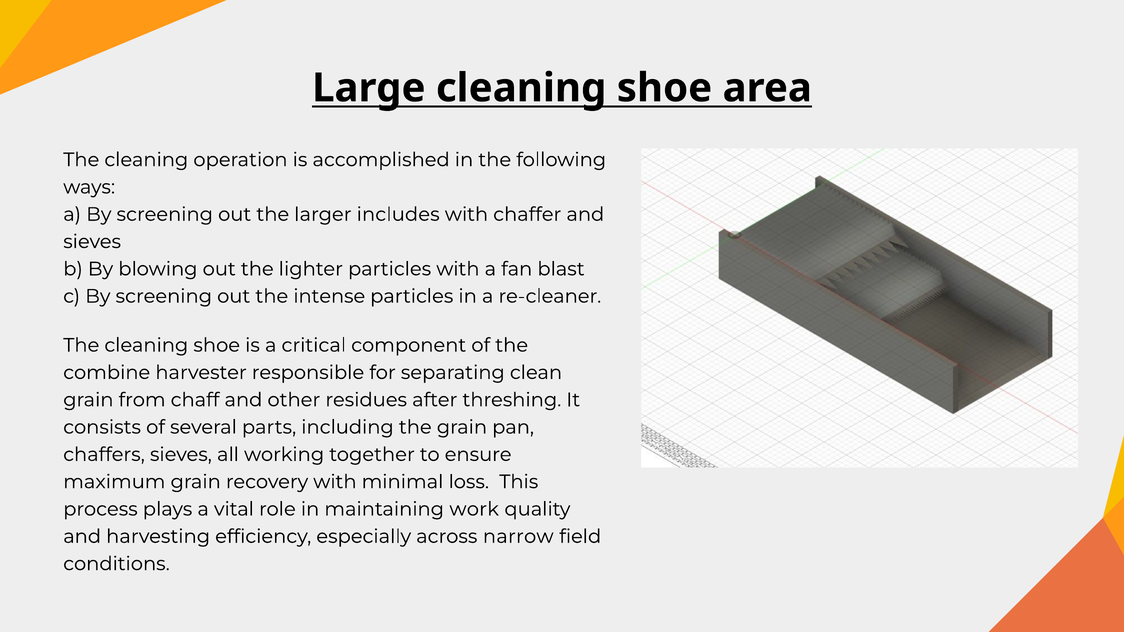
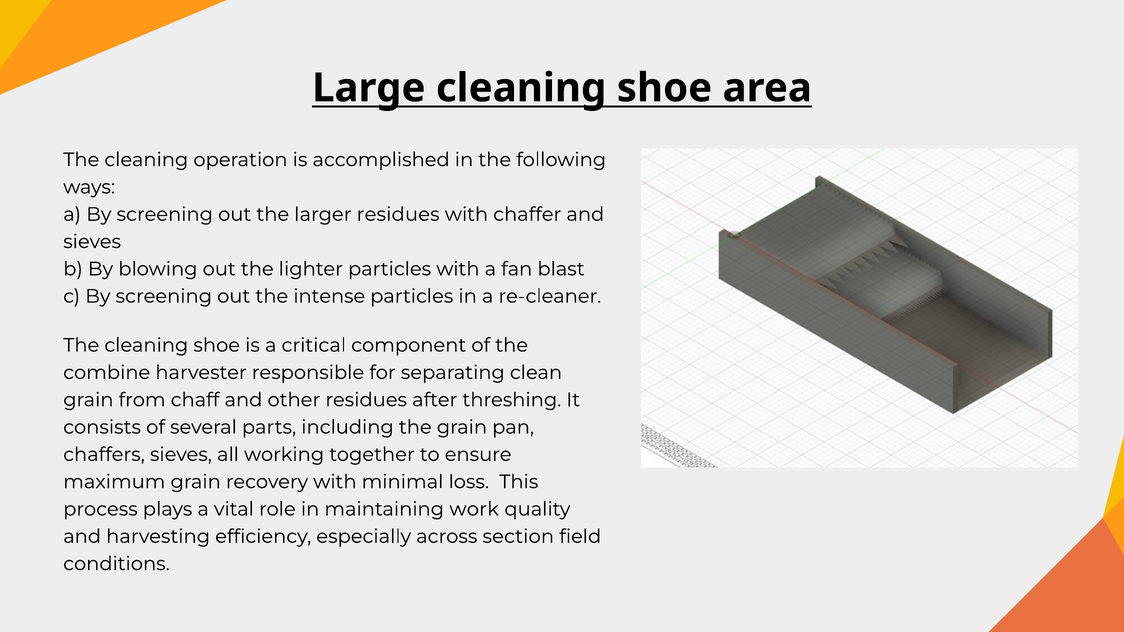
larger includes: includes -> residues (398, 214)
narrow: narrow -> section (518, 537)
